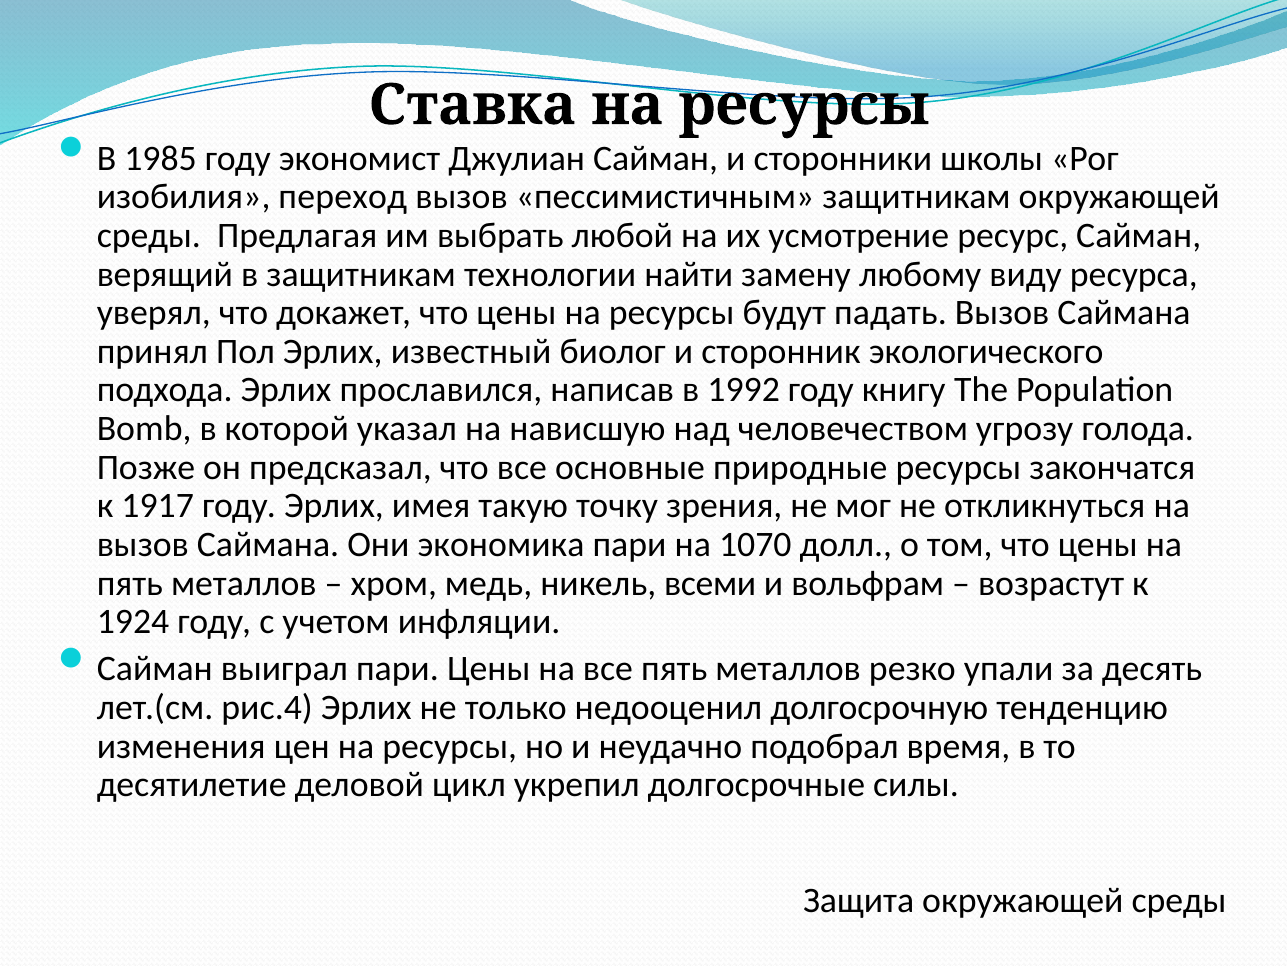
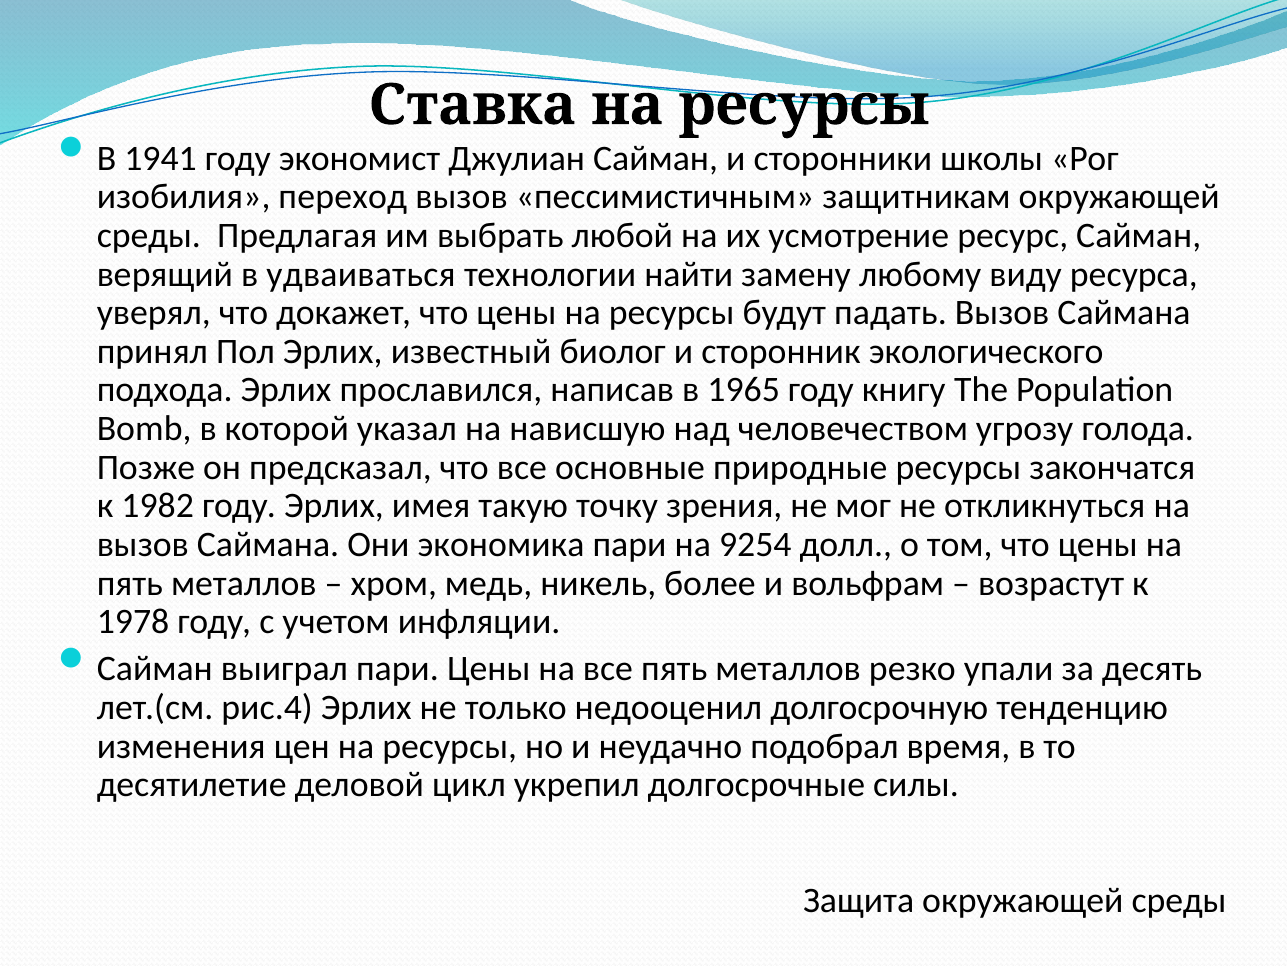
1985: 1985 -> 1941 (161, 158)
в защитникам: защитникам -> удваиваться (361, 274)
1992: 1992 -> 1965 (744, 390)
1917: 1917 -> 1982 (158, 506)
1070: 1070 -> 9254 (755, 544)
всеми: всеми -> более (710, 583)
1924: 1924 -> 1978 (133, 622)
